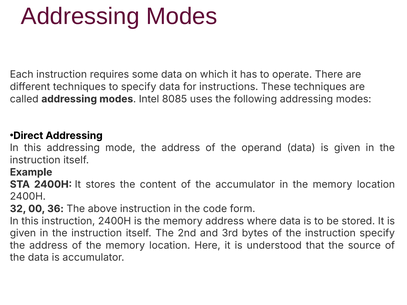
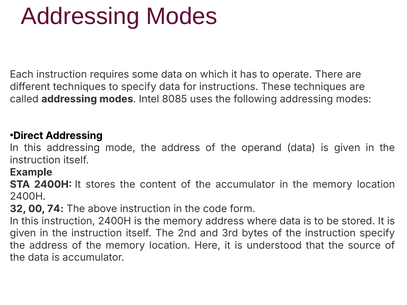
36: 36 -> 74 (55, 209)
